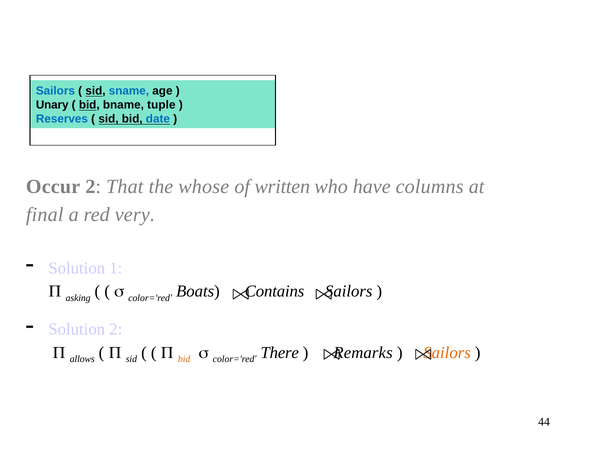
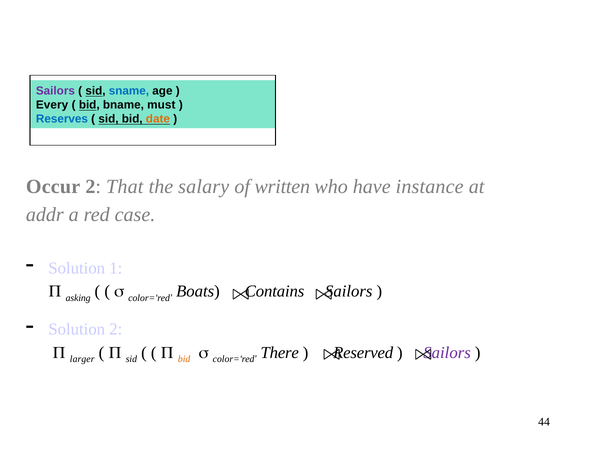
Sailors colour: blue -> purple (55, 91)
Unary: Unary -> Every (52, 105)
tuple: tuple -> must (161, 105)
date colour: blue -> orange (158, 119)
whose: whose -> salary (204, 187)
columns: columns -> instance (430, 187)
final: final -> addr (45, 215)
very: very -> case (135, 215)
allows: allows -> larger (82, 359)
Remarks: Remarks -> Reserved (363, 352)
Sailors colour: orange -> purple (447, 352)
